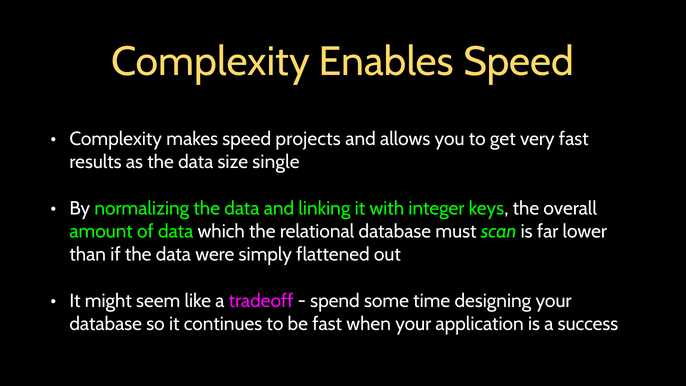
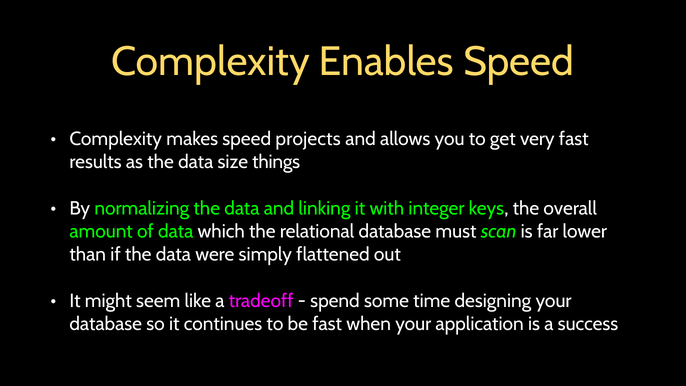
single: single -> things (276, 162)
